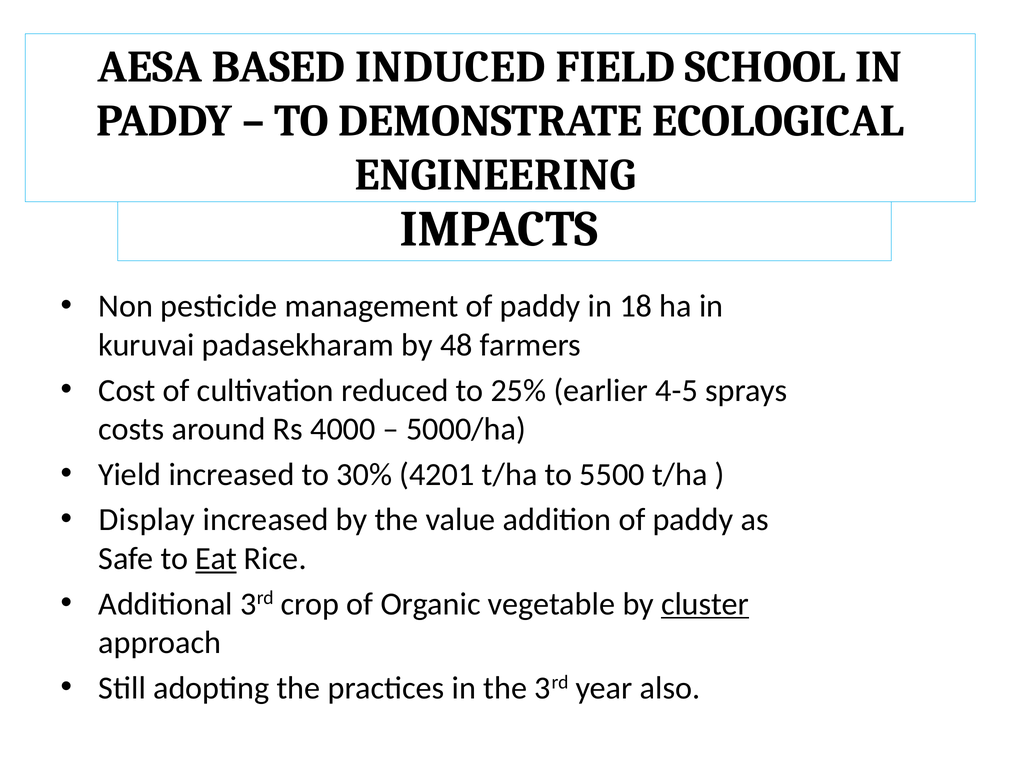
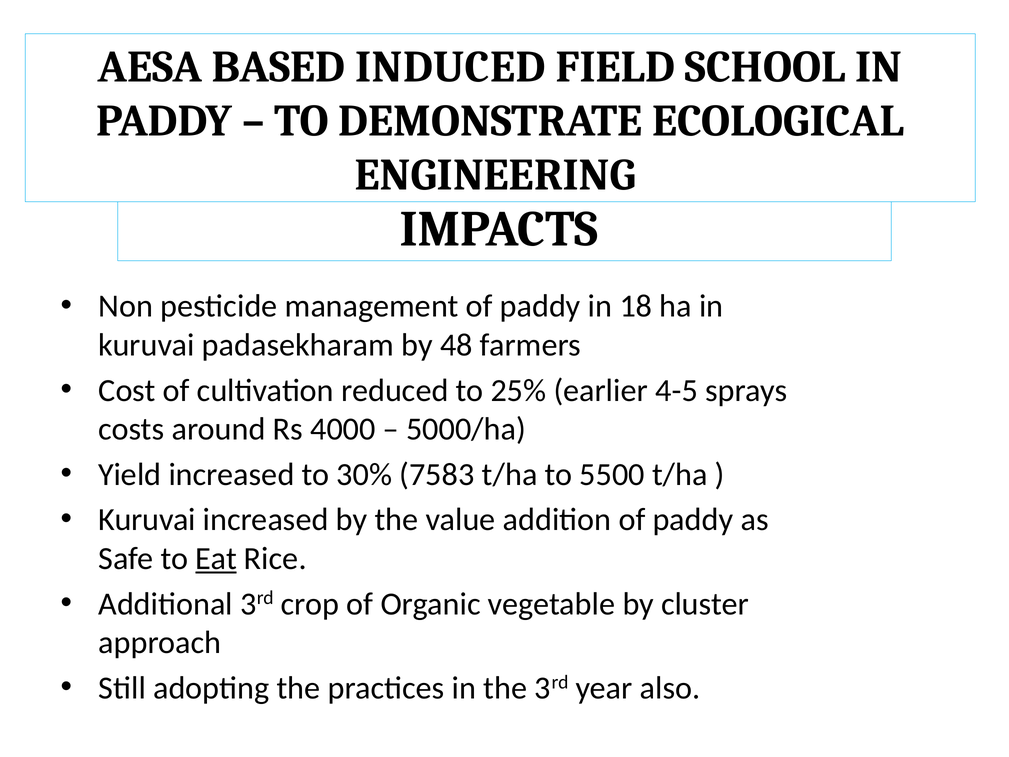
4201: 4201 -> 7583 (437, 474)
Display: Display -> Kuruvai (147, 520)
cluster underline: present -> none (705, 604)
